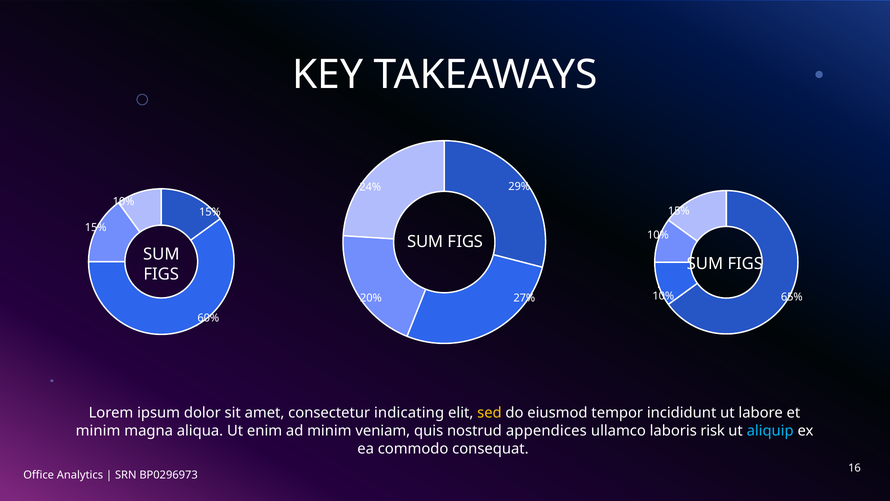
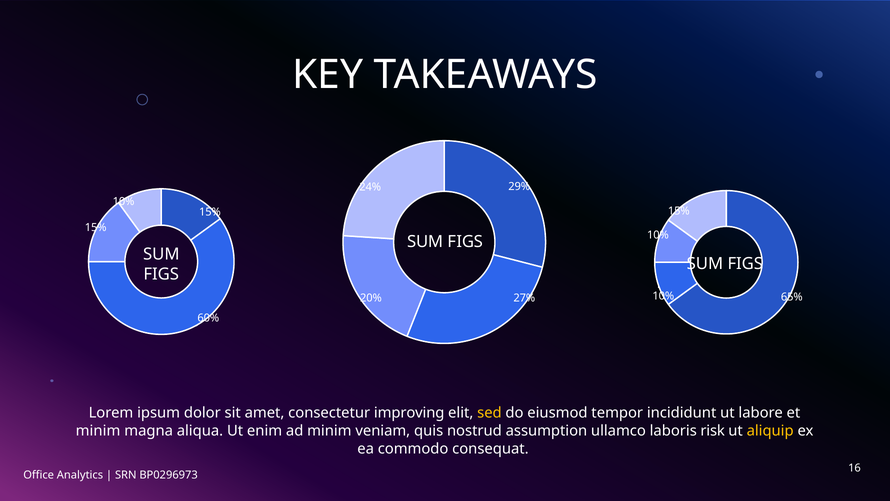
indicating: indicating -> improving (409, 413)
appendices: appendices -> assumption (546, 431)
aliquip colour: light blue -> yellow (770, 431)
